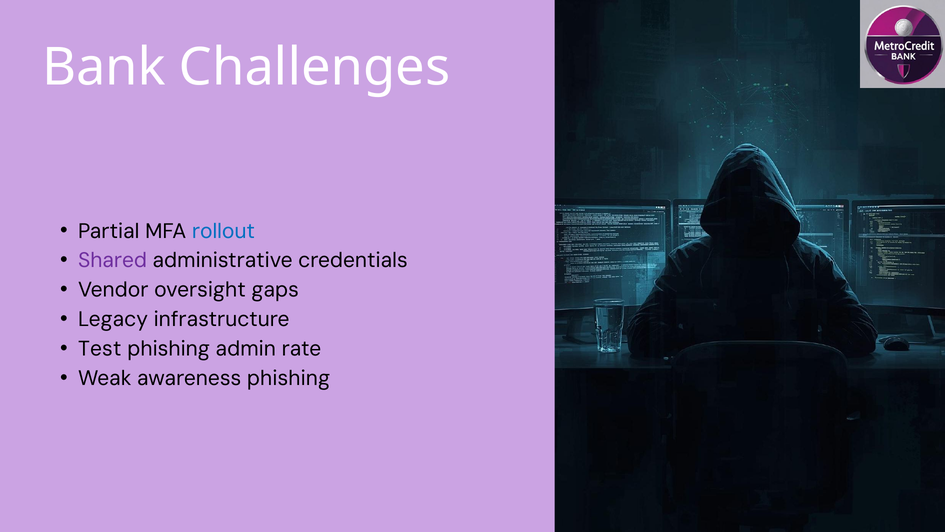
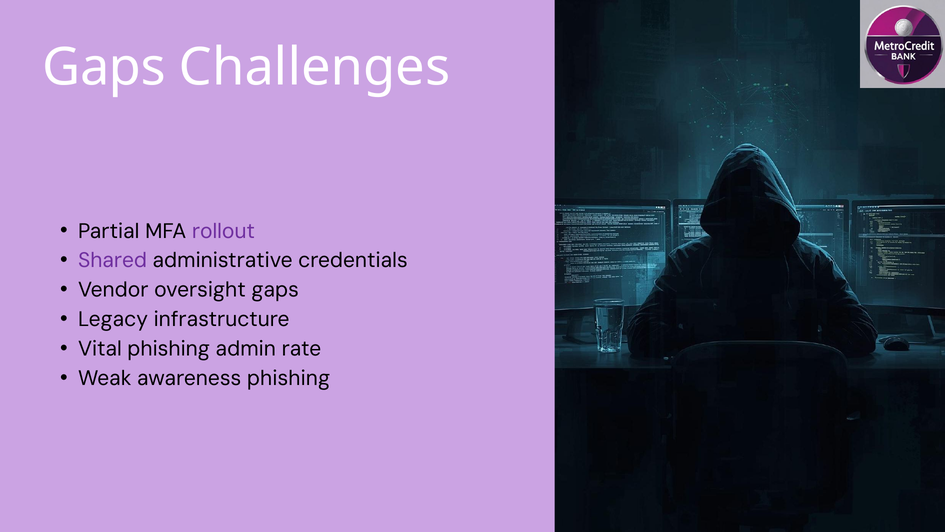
Bank: Bank -> Gaps (104, 67)
rollout colour: blue -> purple (223, 231)
Test: Test -> Vital (100, 348)
